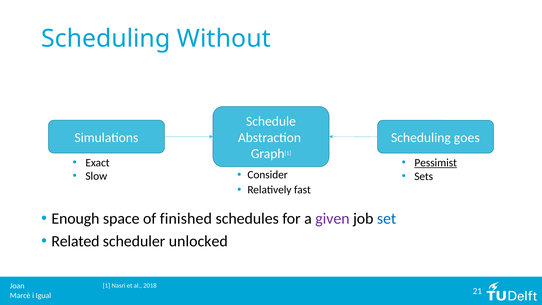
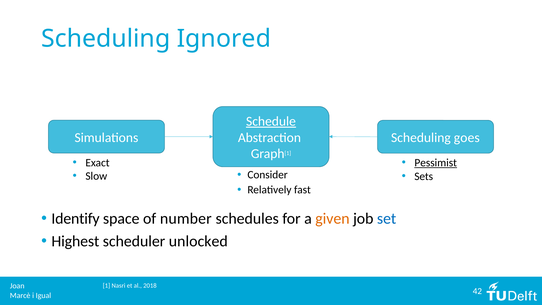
Without: Without -> Ignored (224, 39)
Schedule underline: none -> present (271, 121)
Enough: Enough -> Identify (76, 219)
finished: finished -> number (186, 219)
given colour: purple -> orange (332, 219)
Related: Related -> Highest (75, 241)
21: 21 -> 42 (477, 291)
